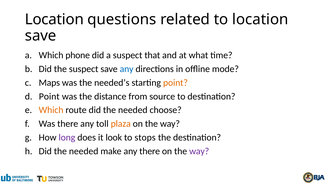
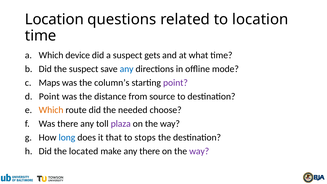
save: save -> time (41, 36)
phone: phone -> device (78, 55)
that: that -> gets (152, 55)
needed’s: needed’s -> column’s (112, 83)
point colour: orange -> purple (175, 83)
plaza colour: orange -> purple (121, 124)
long colour: purple -> blue (67, 137)
look: look -> that (114, 137)
needed: needed -> located (84, 151)
